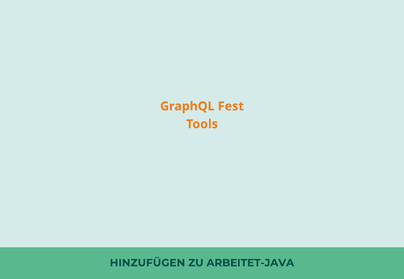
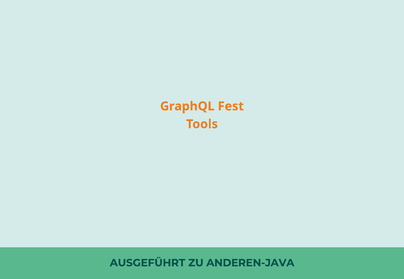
HINZUFÜGEN: HINZUFÜGEN -> AUSGEFÜHRT (148, 263)
ARBEITET-JAVA: ARBEITET-JAVA -> ANDEREN-JAVA (250, 263)
